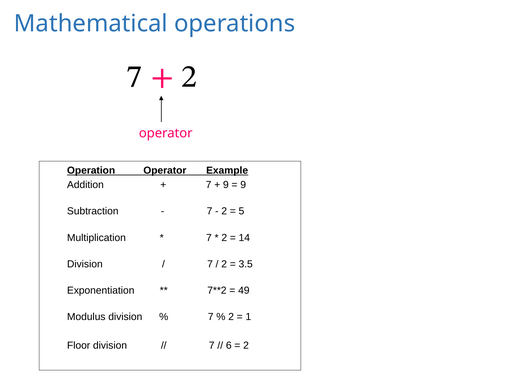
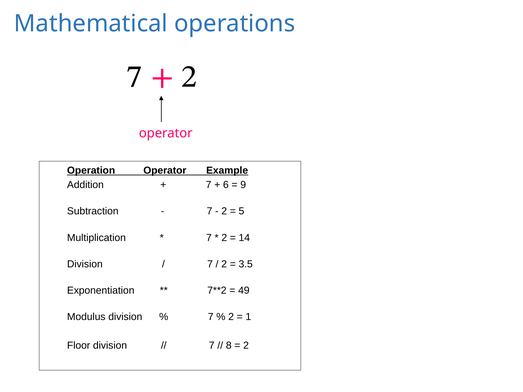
9: 9 -> 6 (226, 185)
6: 6 -> 8 (229, 346)
